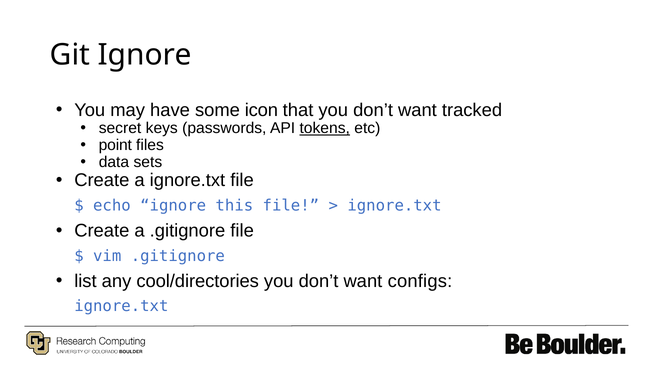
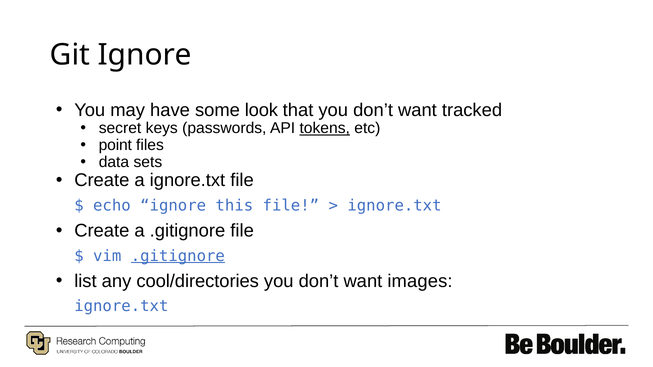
icon: icon -> look (261, 110)
.gitignore underline: none -> present (178, 256)
configs: configs -> images (420, 281)
